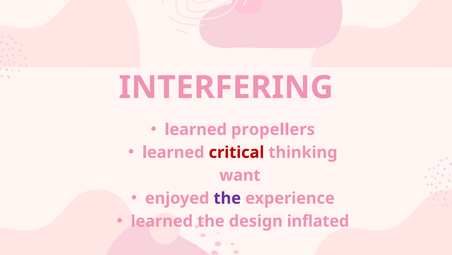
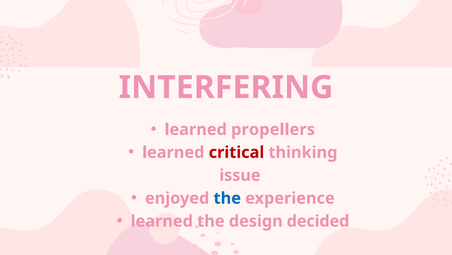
want: want -> issue (240, 175)
the colour: purple -> blue (227, 198)
inflated: inflated -> decided (318, 221)
